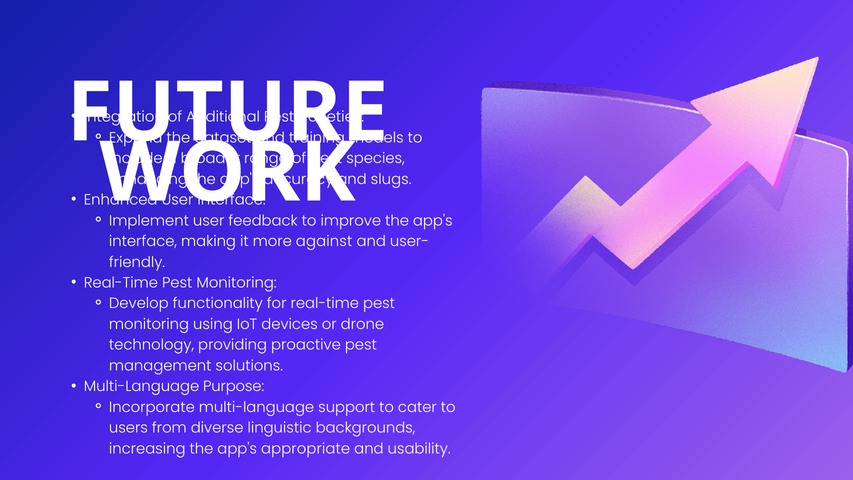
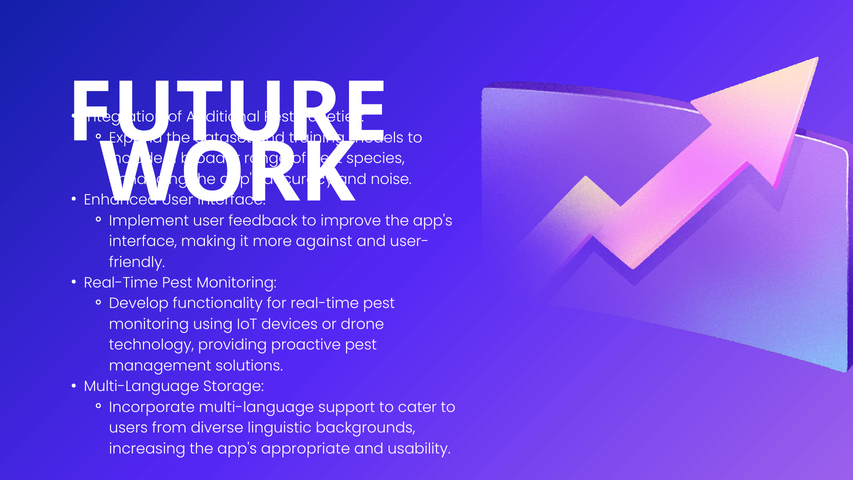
slugs: slugs -> noise (391, 179)
Purpose: Purpose -> Storage (234, 386)
